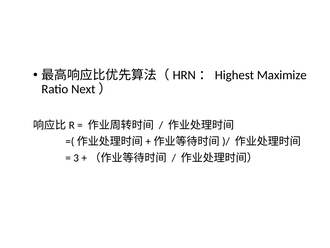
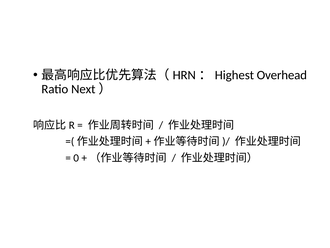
Maximize: Maximize -> Overhead (282, 75)
3: 3 -> 0 (76, 158)
